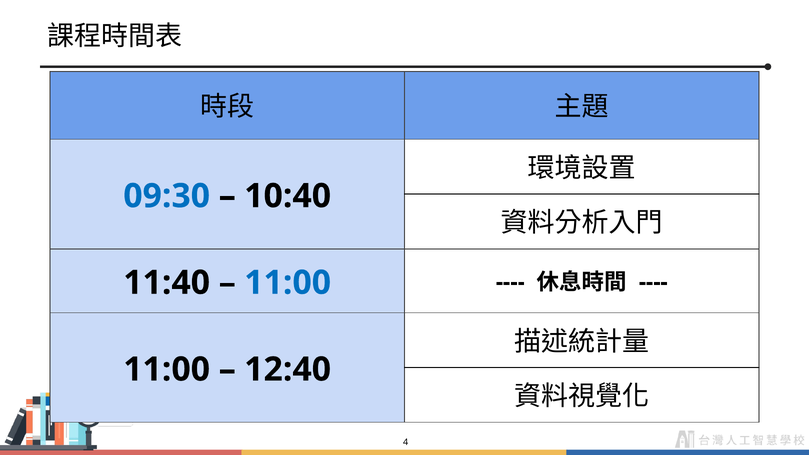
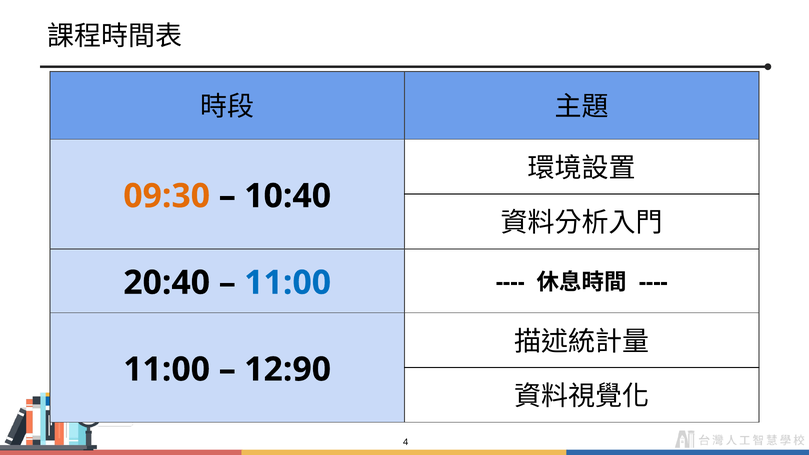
09:30 colour: blue -> orange (167, 196)
11:40: 11:40 -> 20:40 (167, 283)
12:40: 12:40 -> 12:90 (288, 370)
